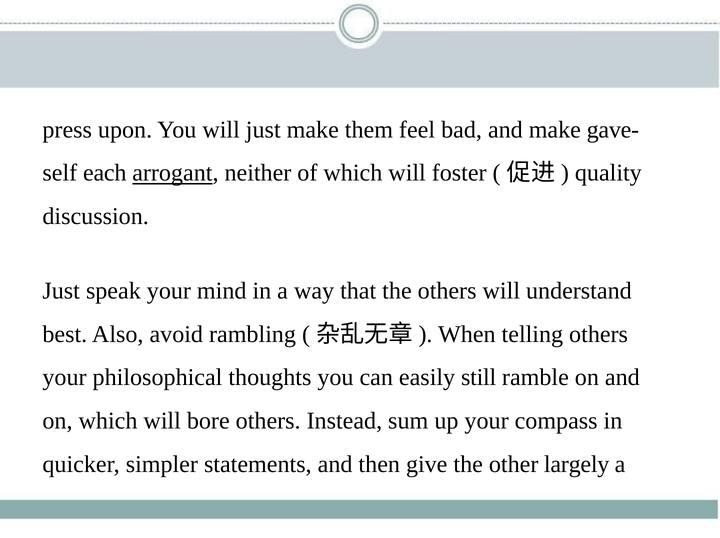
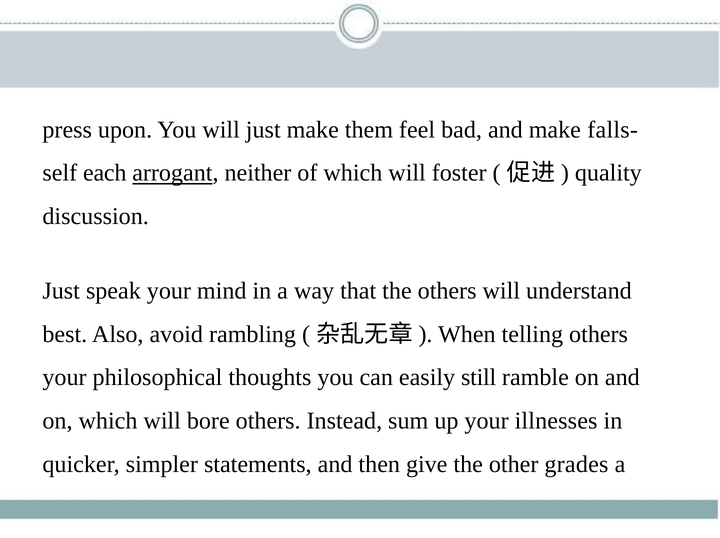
gave-: gave- -> falls- (613, 130)
compass: compass -> illnesses (556, 421)
largely: largely -> grades (576, 465)
